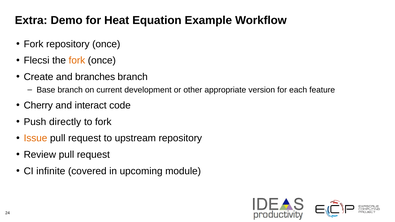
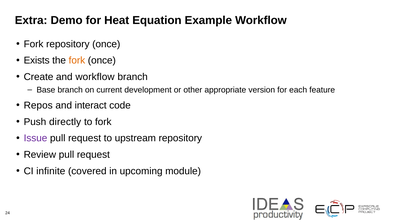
Flecsi: Flecsi -> Exists (37, 60)
and branches: branches -> workflow (95, 77)
Cherry: Cherry -> Repos (38, 106)
Issue colour: orange -> purple (35, 138)
